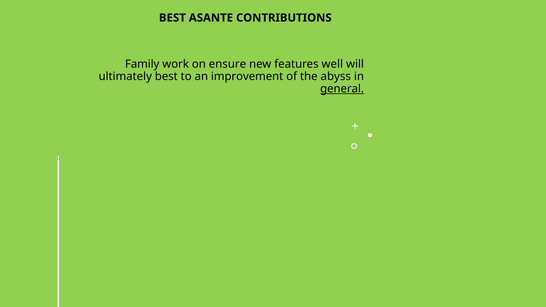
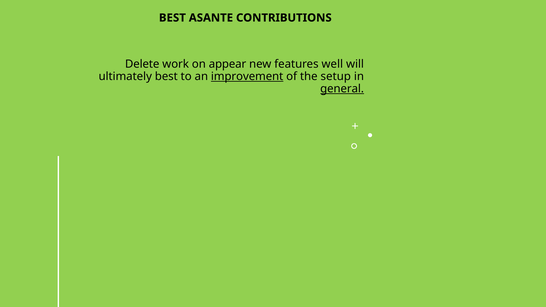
Family: Family -> Delete (142, 64)
ensure: ensure -> appear (228, 64)
improvement underline: none -> present (247, 76)
abyss: abyss -> setup (336, 76)
